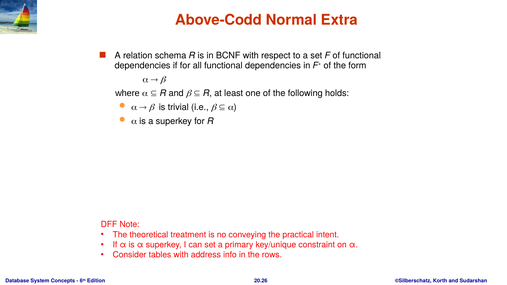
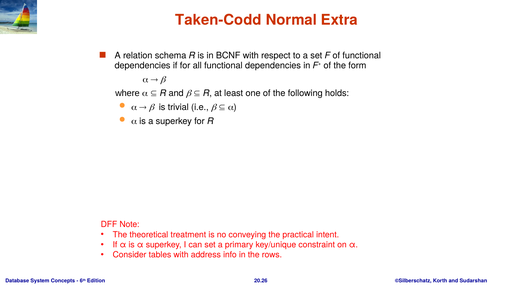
Above-Codd: Above-Codd -> Taken-Codd (218, 20)
